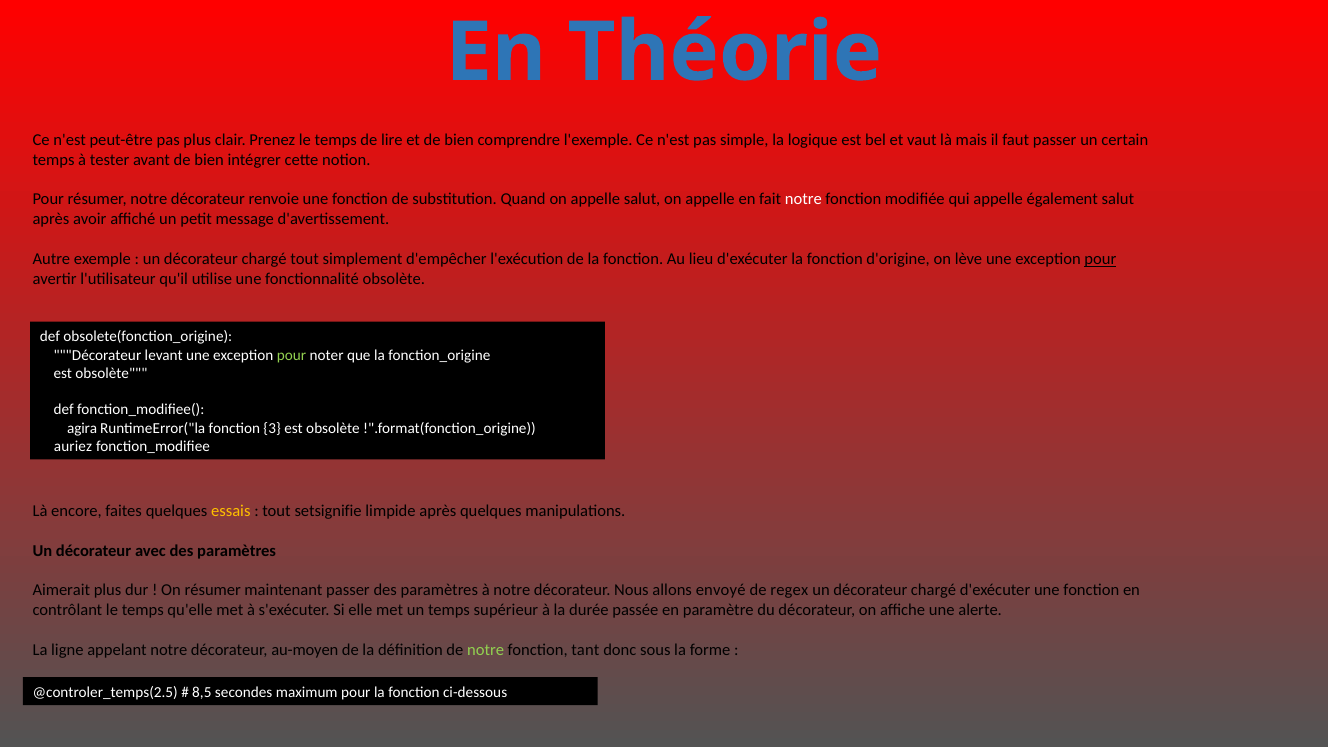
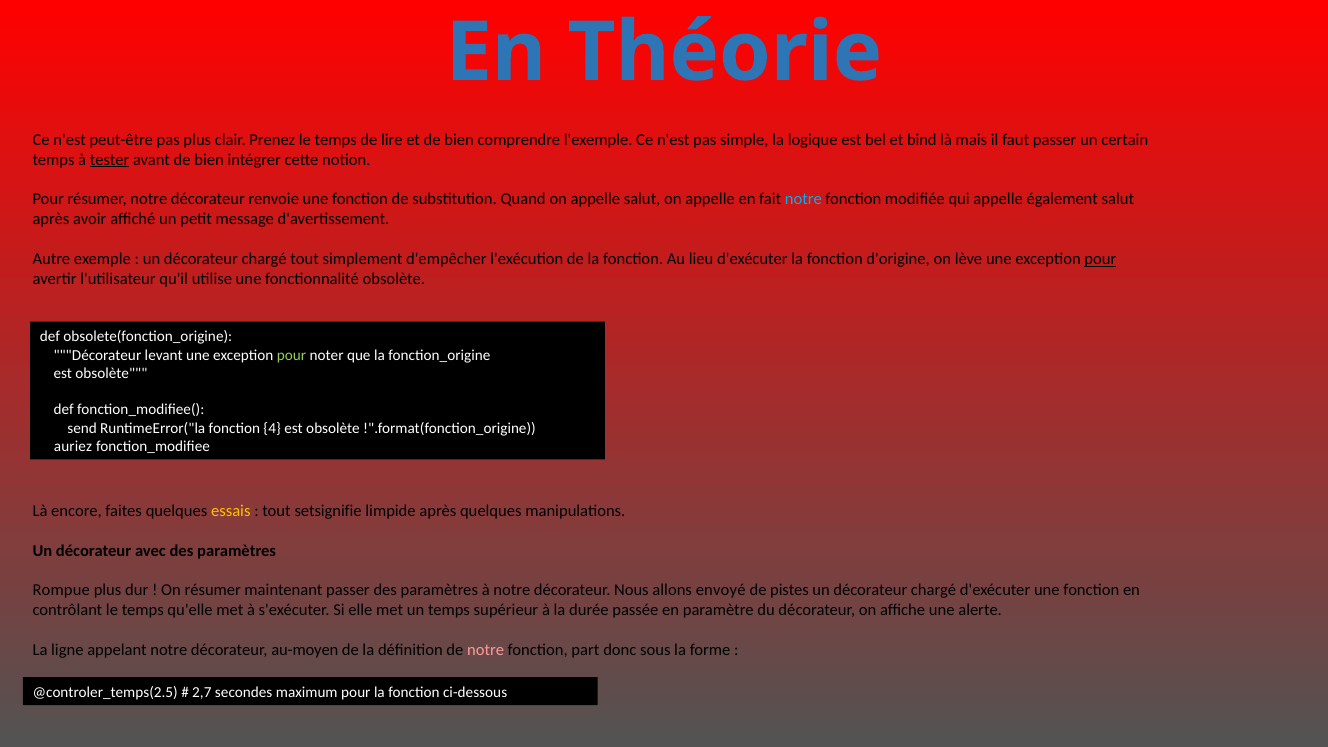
vaut: vaut -> bind (922, 140)
tester underline: none -> present (110, 160)
notre colour: white -> light blue (803, 199)
agira: agira -> send (82, 428)
3: 3 -> 4 (272, 428)
Aimerait: Aimerait -> Rompue (61, 591)
regex: regex -> pistes (789, 591)
notre colour: light green -> pink (486, 650)
tant: tant -> part (585, 650)
8,5: 8,5 -> 2,7 (202, 692)
